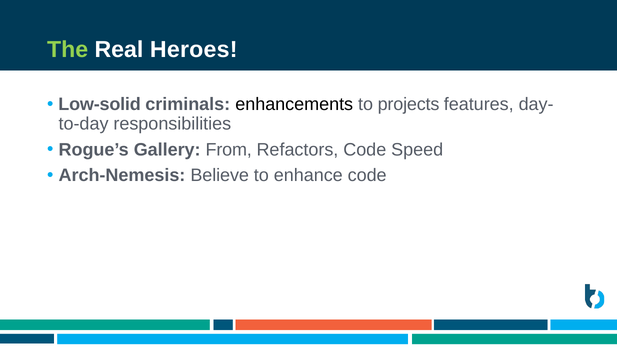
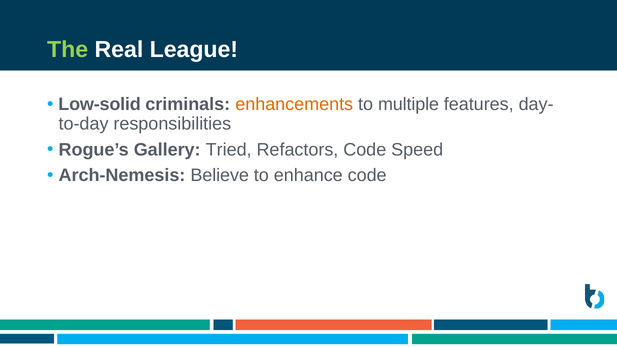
Heroes: Heroes -> League (194, 50)
enhancements colour: black -> orange (294, 104)
projects: projects -> multiple (409, 104)
From: From -> Tried (229, 150)
